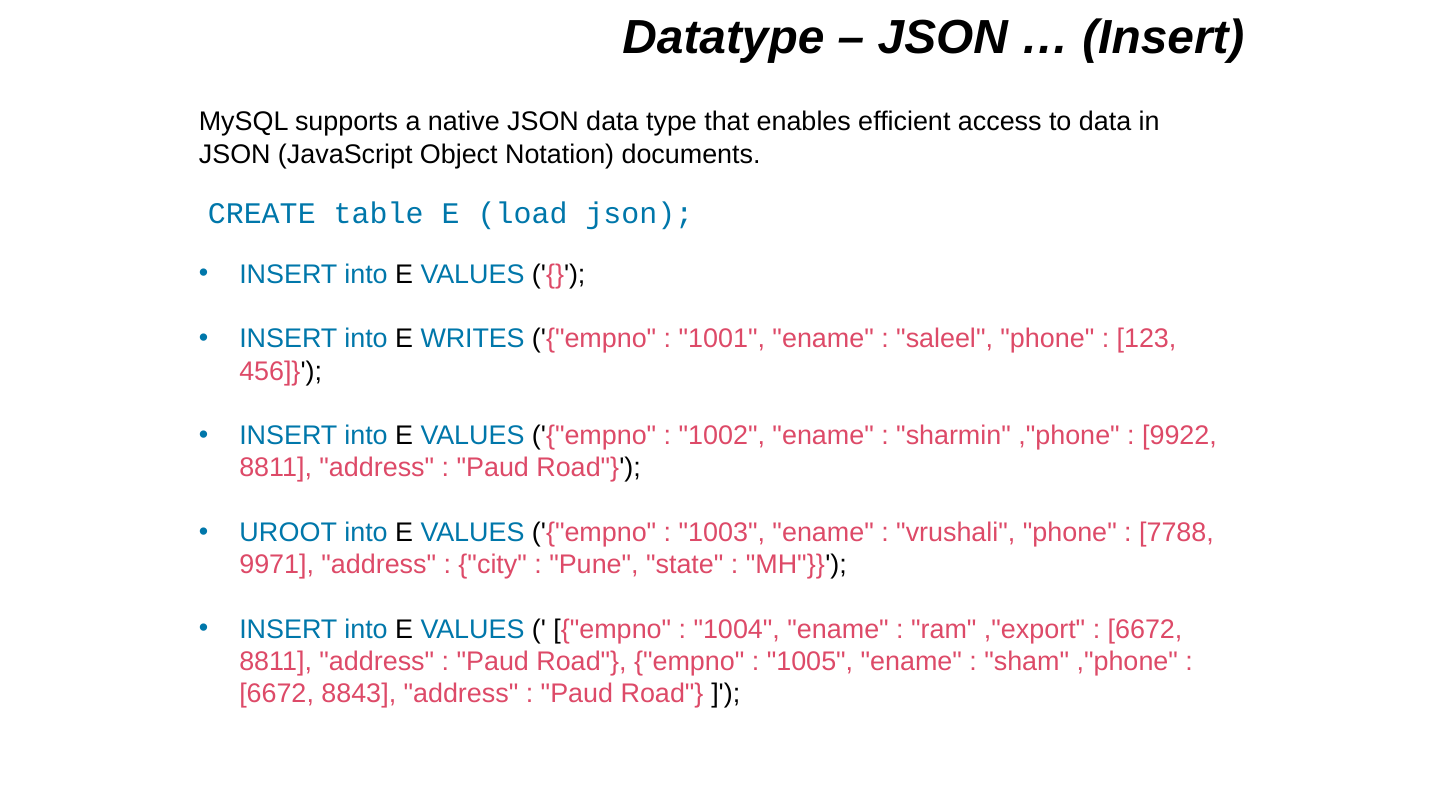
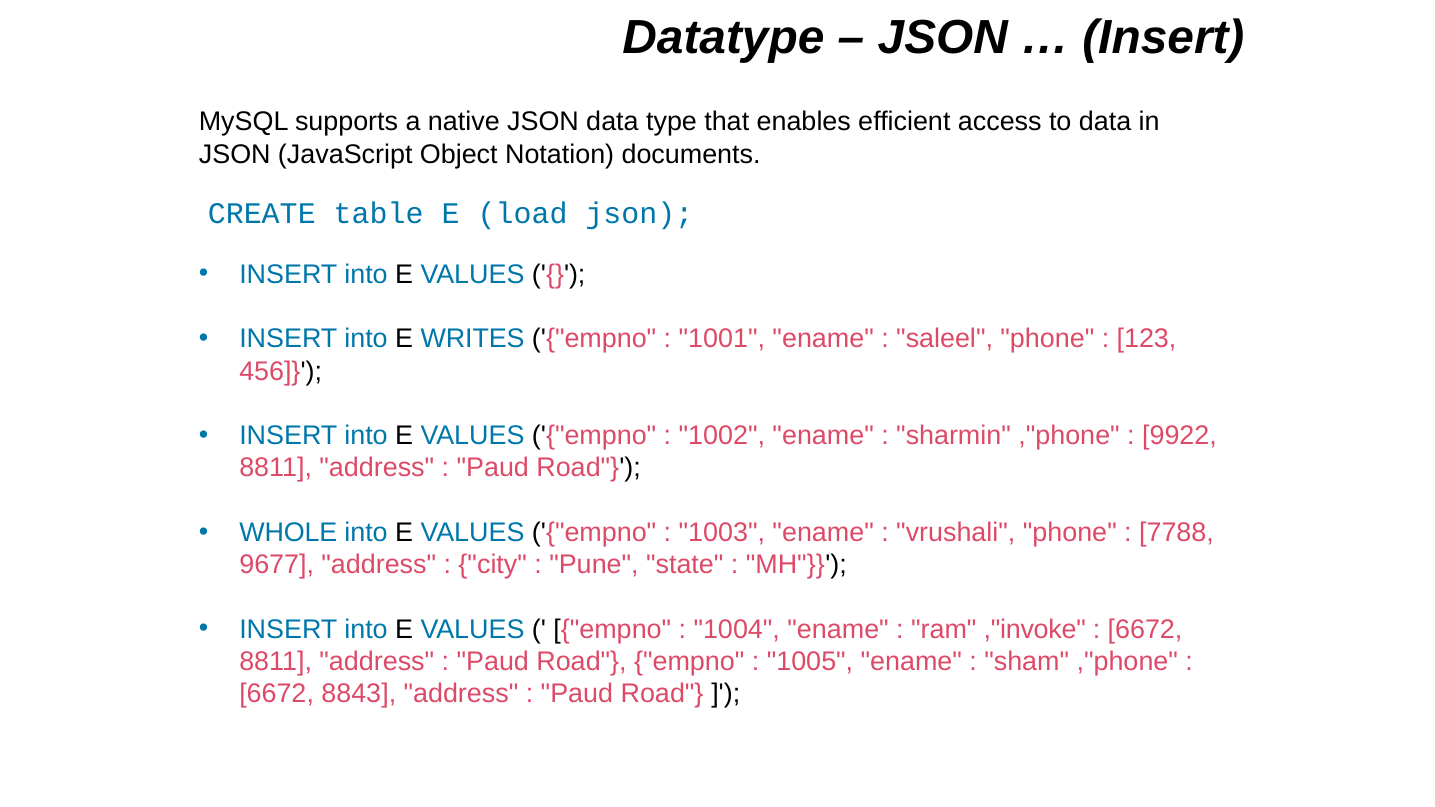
UROOT: UROOT -> WHOLE (288, 533)
9971: 9971 -> 9677 (277, 565)
,"export: ,"export -> ,"invoke (1035, 630)
